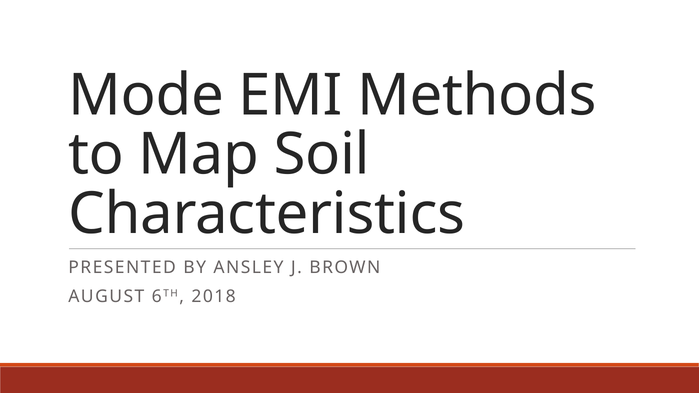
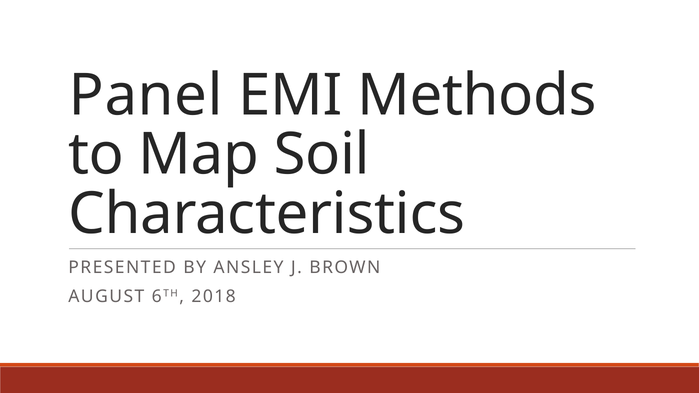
Mode: Mode -> Panel (146, 95)
